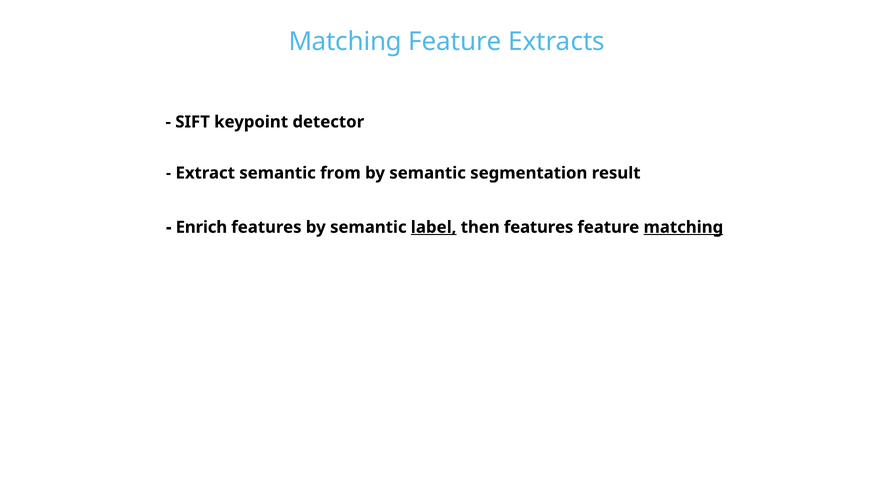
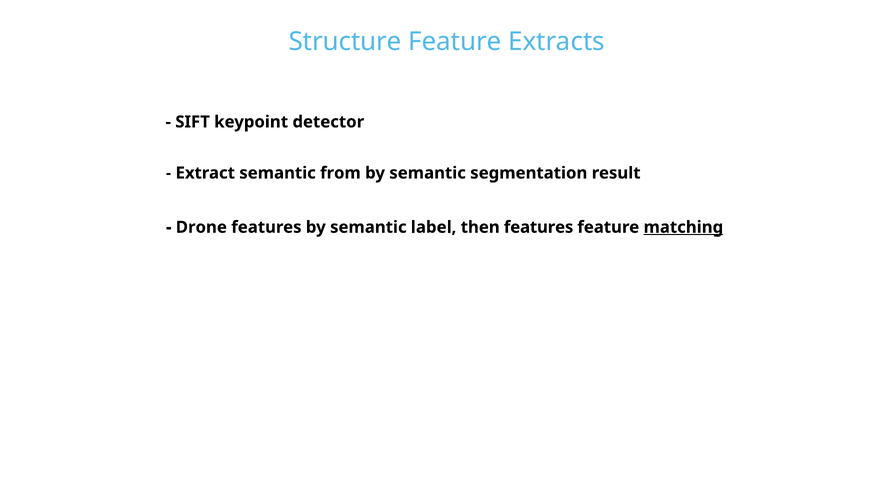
Matching: Matching -> Structure (345, 42)
Enrich: Enrich -> Drone (201, 227)
label underline: present -> none (434, 227)
